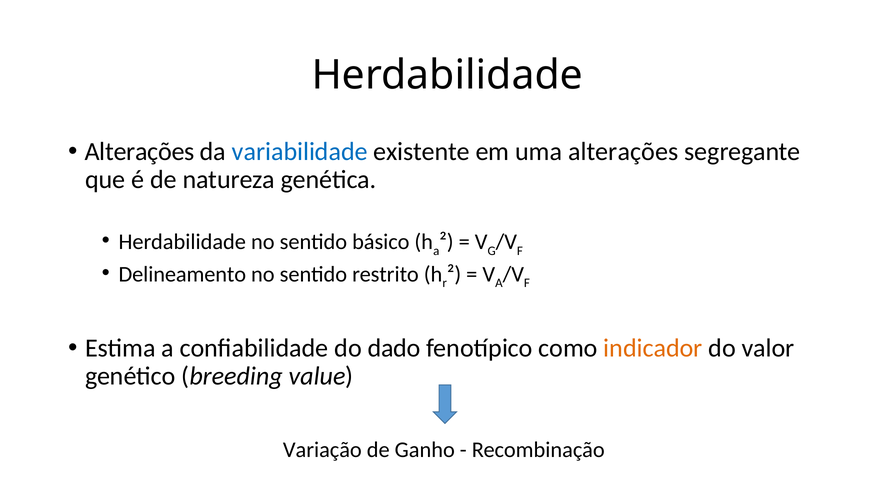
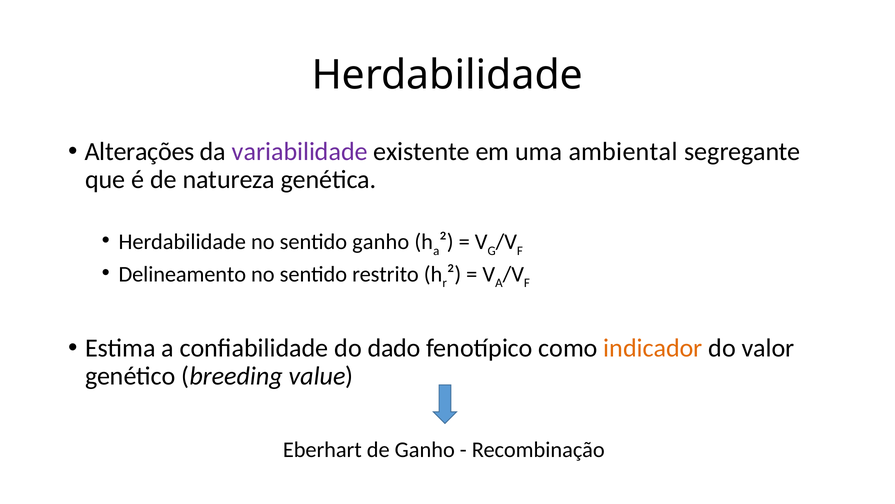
variabilidade colour: blue -> purple (300, 151)
uma alterações: alterações -> ambiental (623, 151)
sentido básico: básico -> ganho (381, 242)
Variação: Variação -> Eberhart (322, 449)
